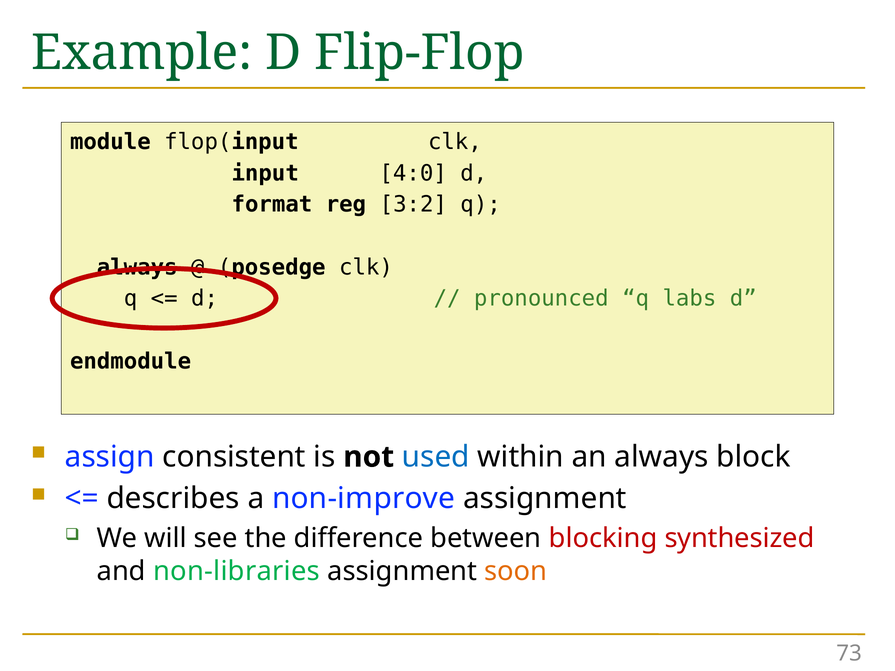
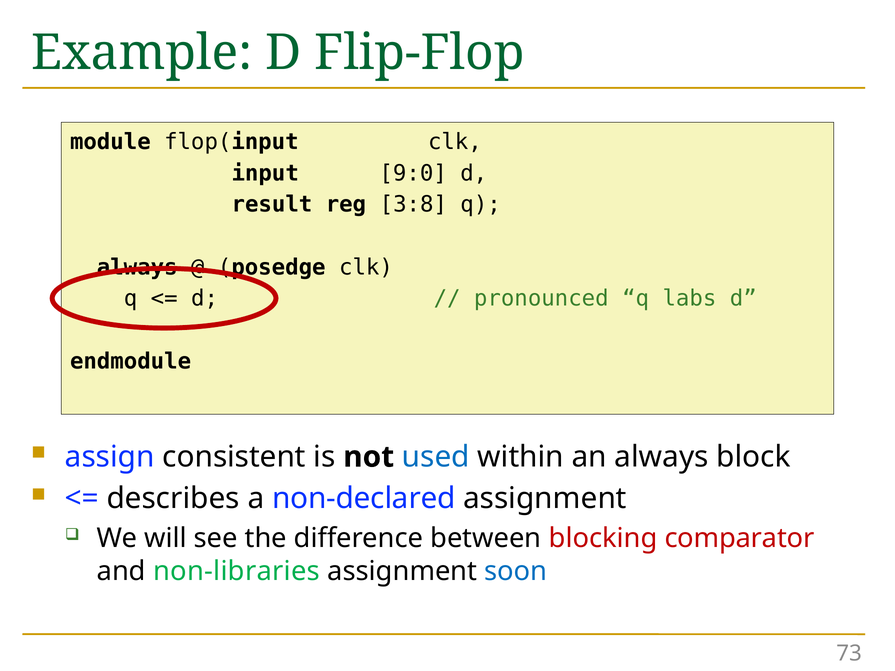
4:0: 4:0 -> 9:0 (413, 173)
format: format -> result (272, 205)
3:2: 3:2 -> 3:8 (413, 205)
non-improve: non-improve -> non-declared (364, 499)
synthesized: synthesized -> comparator (739, 538)
soon colour: orange -> blue (516, 571)
